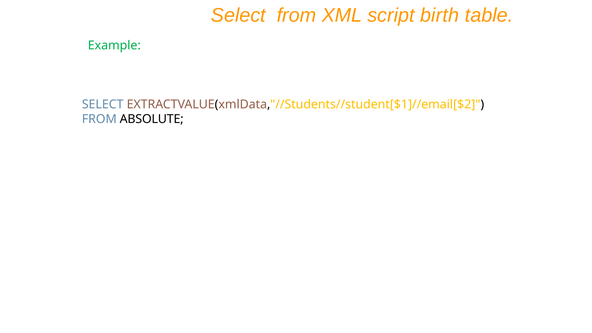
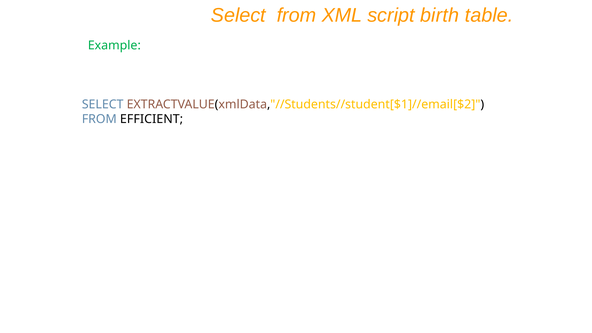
ABSOLUTE: ABSOLUTE -> EFFICIENT (152, 119)
